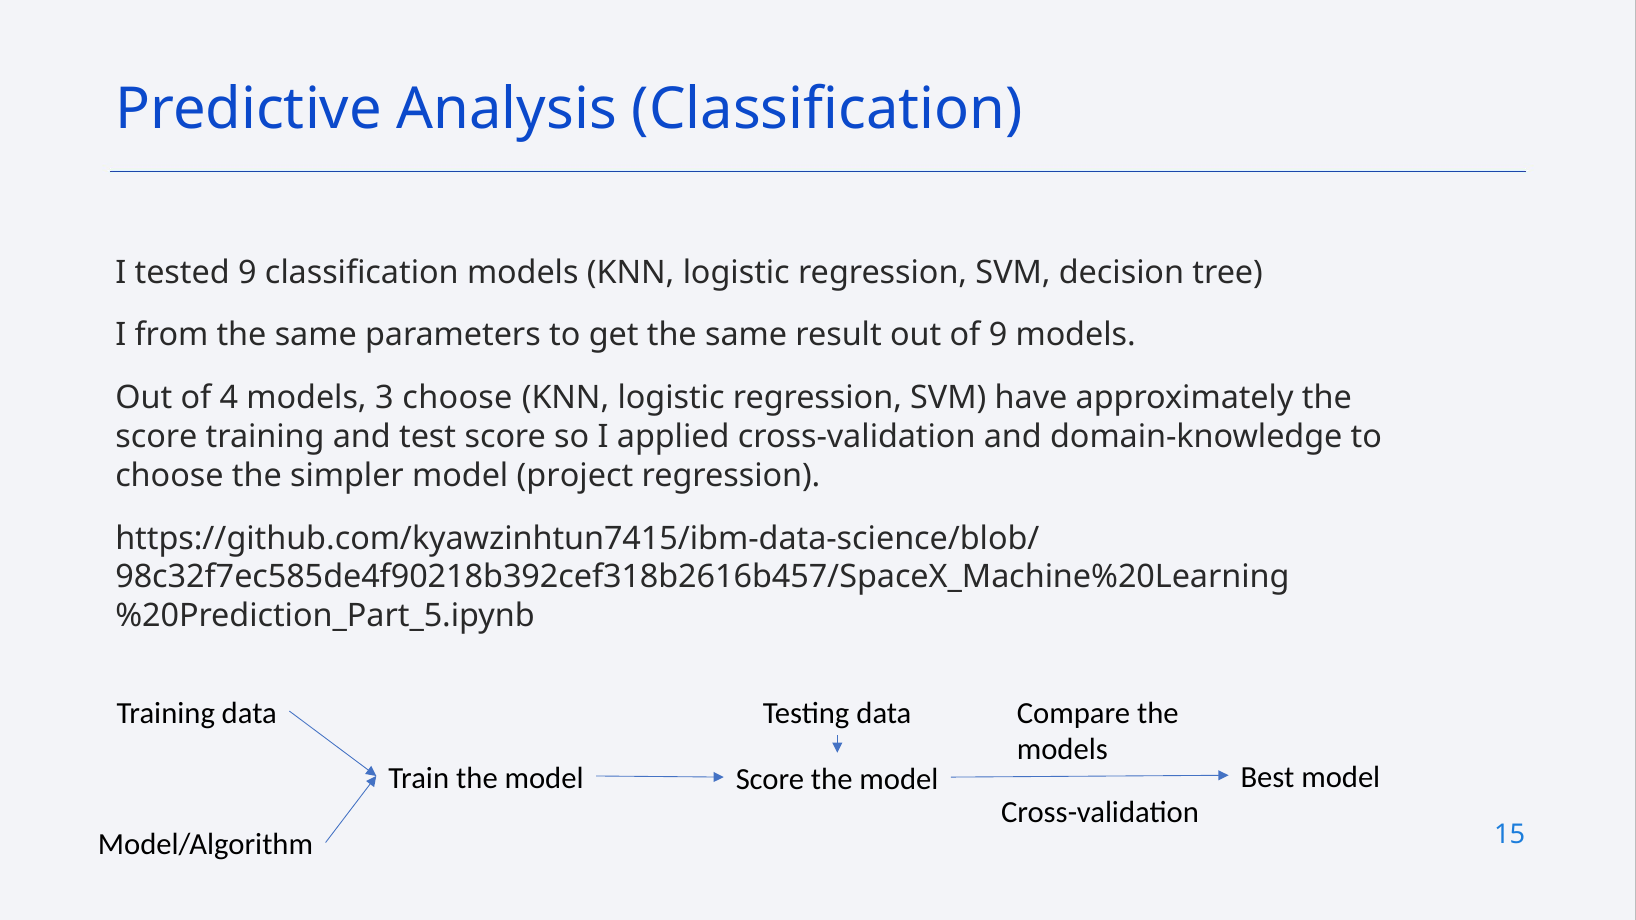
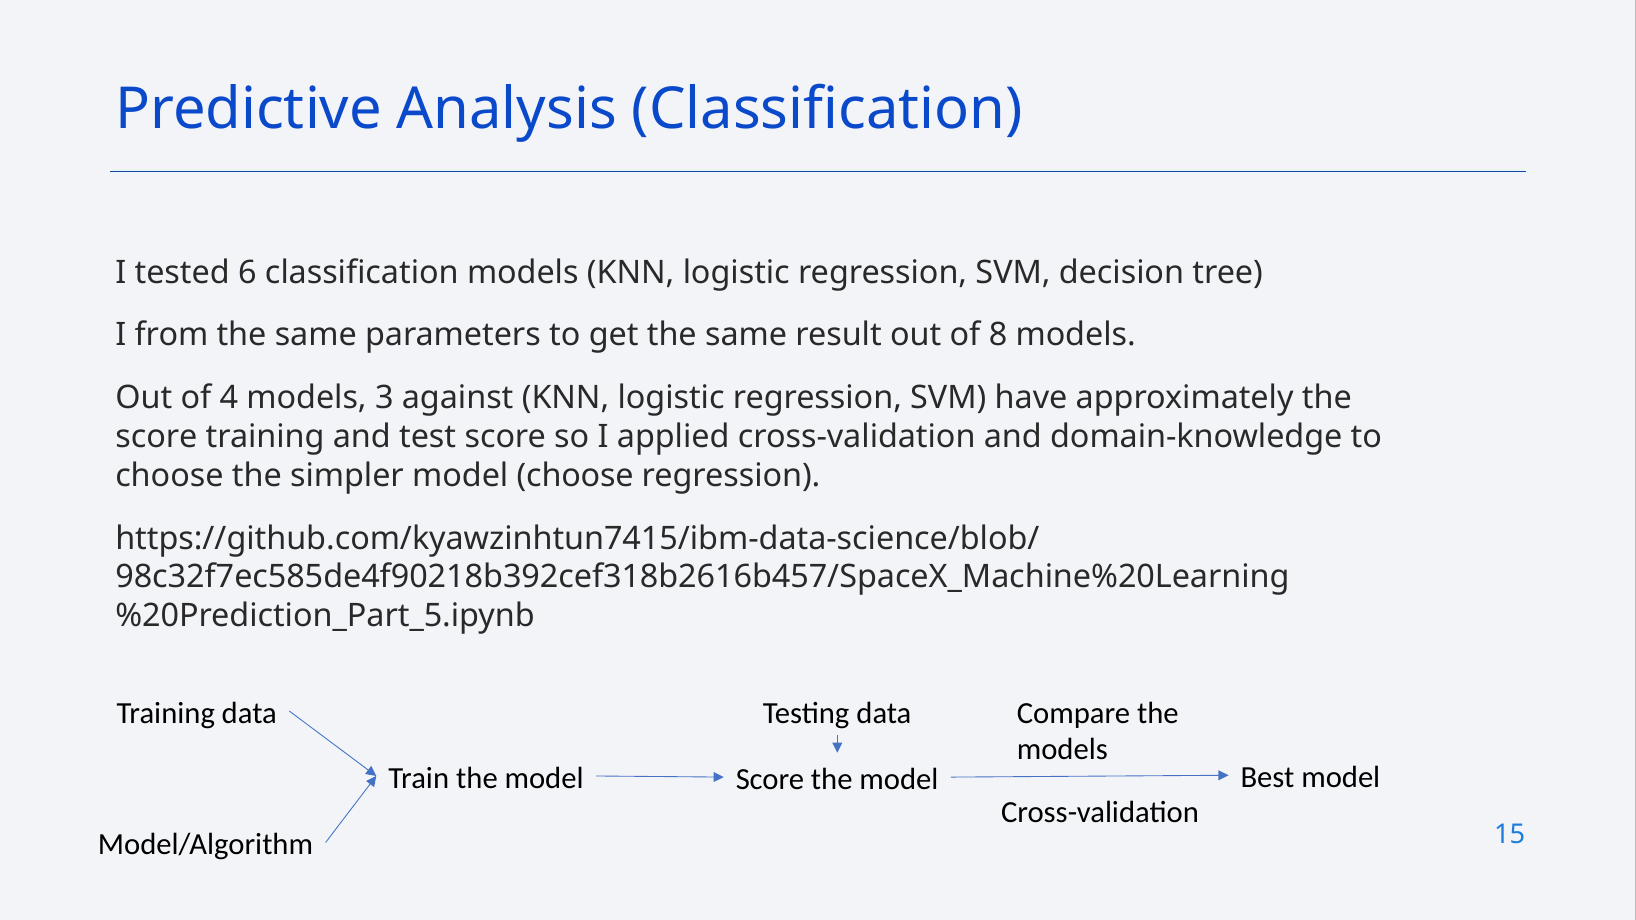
tested 9: 9 -> 6 (247, 273)
of 9: 9 -> 8 (998, 335)
3 choose: choose -> against (458, 398)
model project: project -> choose (575, 476)
